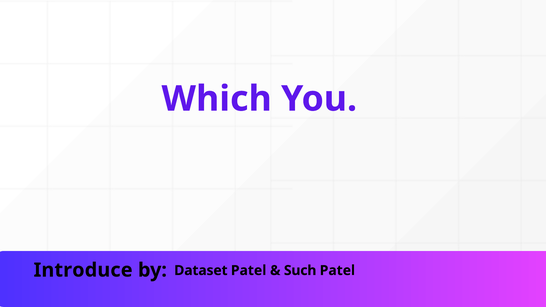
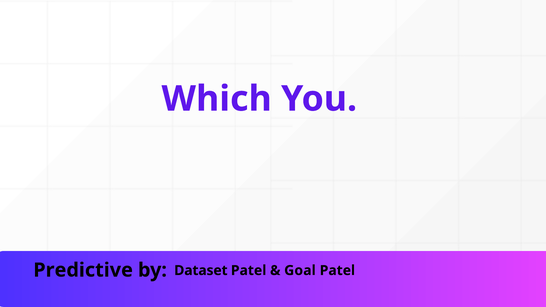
Introduce: Introduce -> Predictive (83, 270)
Such: Such -> Goal (300, 271)
